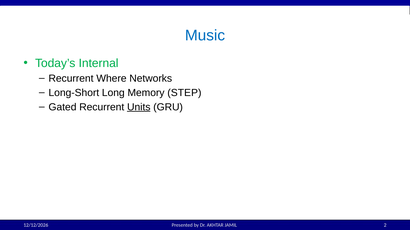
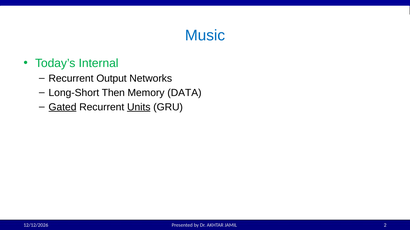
Where: Where -> Output (111, 79)
Long: Long -> Then (113, 93)
STEP: STEP -> DATA (184, 93)
Gated underline: none -> present (63, 107)
